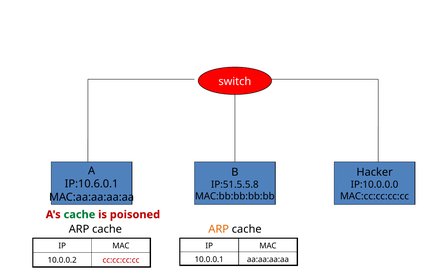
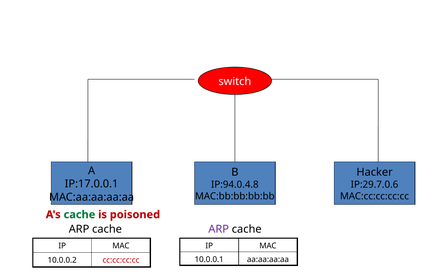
IP:10.6.0.1: IP:10.6.0.1 -> IP:17.0.0.1 (92, 184)
IP:51.5.5.8: IP:51.5.5.8 -> IP:94.0.4.8 (235, 185)
IP:10.0.0.0: IP:10.0.0.0 -> IP:29.7.0.6 (375, 185)
ARP colour: orange -> purple (219, 230)
